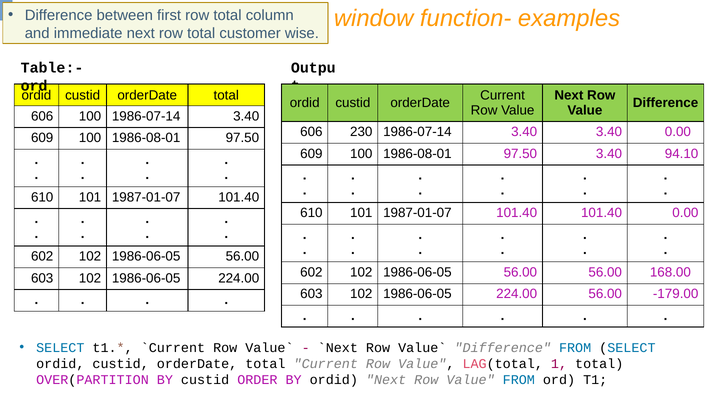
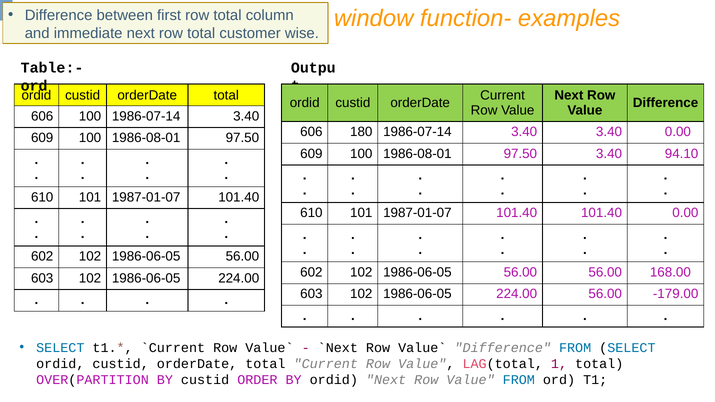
230: 230 -> 180 (361, 132)
